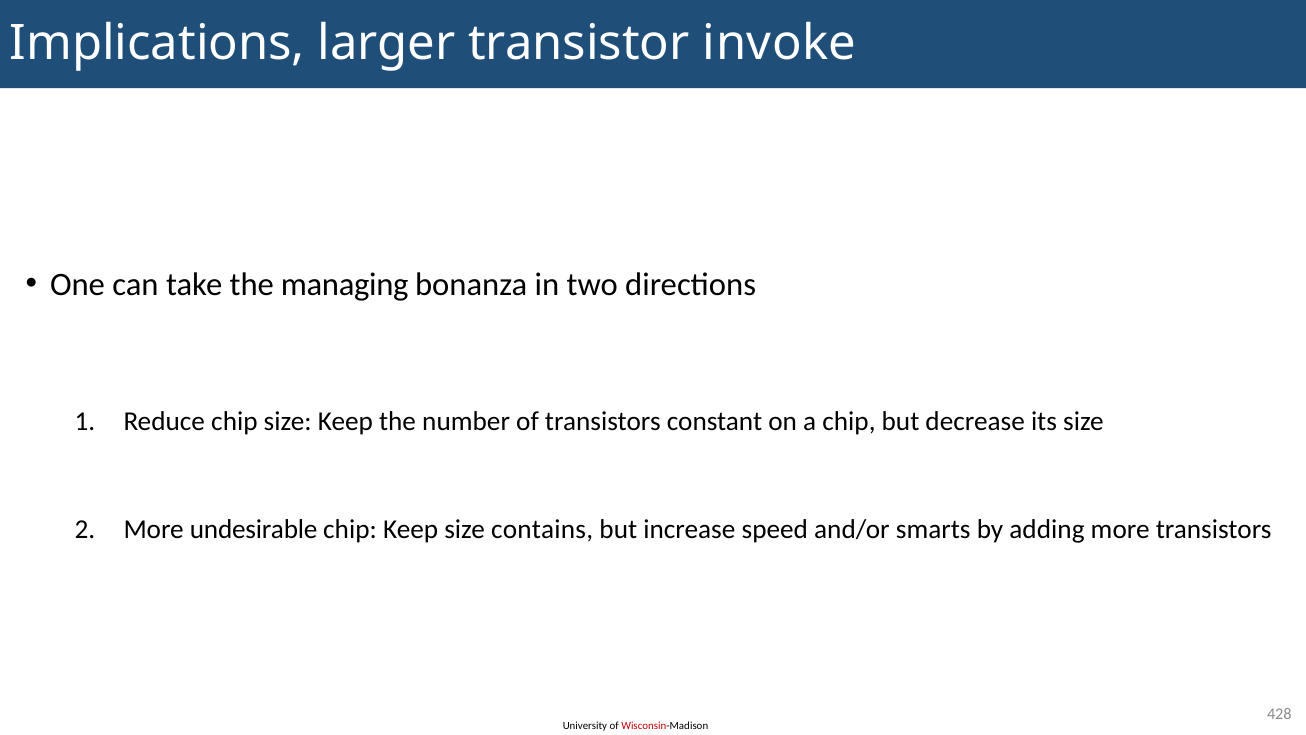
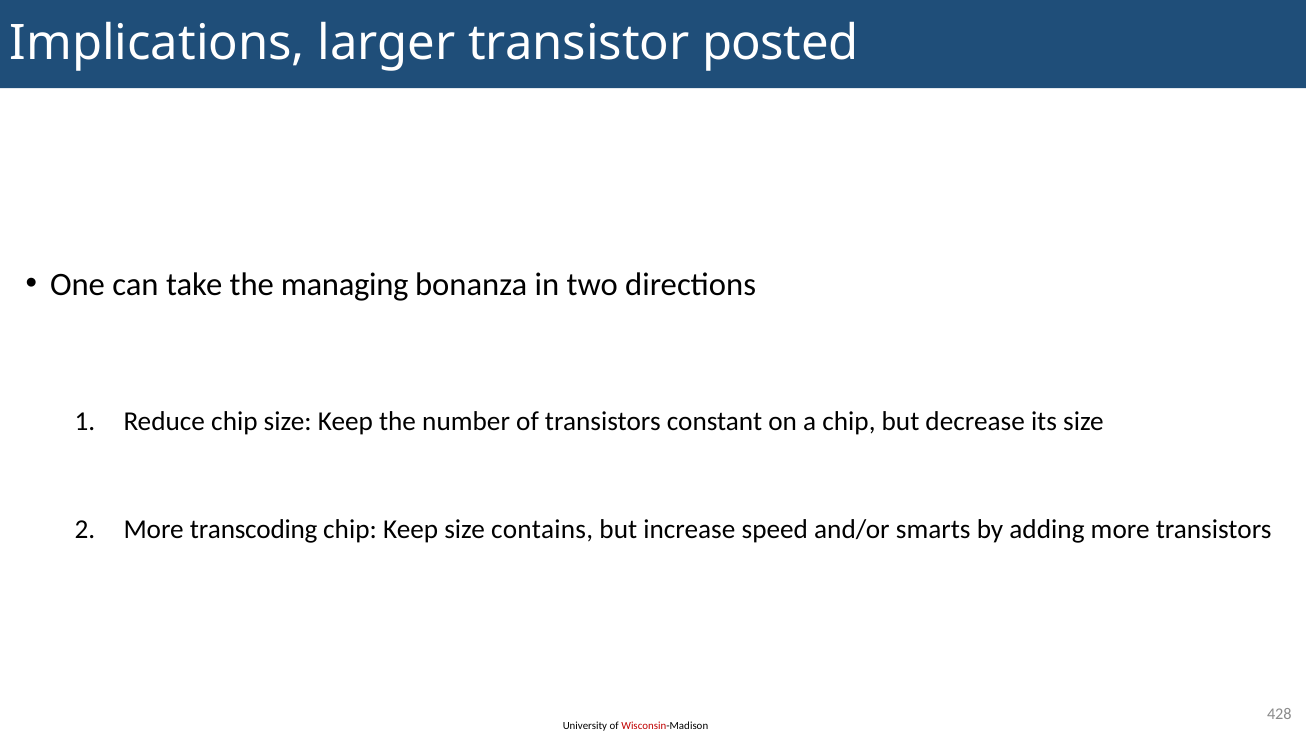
invoke: invoke -> posted (780, 44)
undesirable: undesirable -> transcoding (254, 530)
